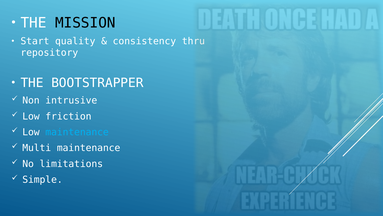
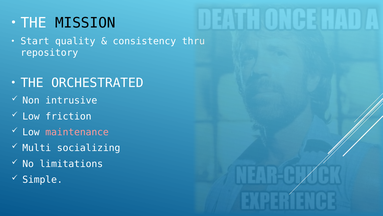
BOOTSTRAPPER: BOOTSTRAPPER -> ORCHESTRATED (97, 83)
maintenance colour: light blue -> pink (77, 132)
Multi maintenance: maintenance -> socializing (89, 148)
